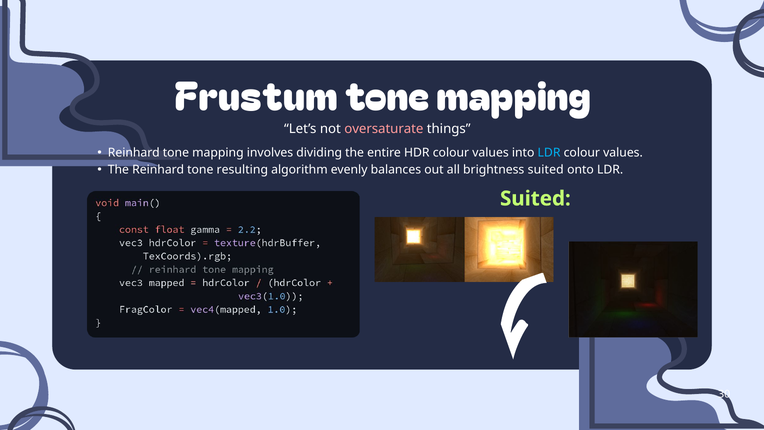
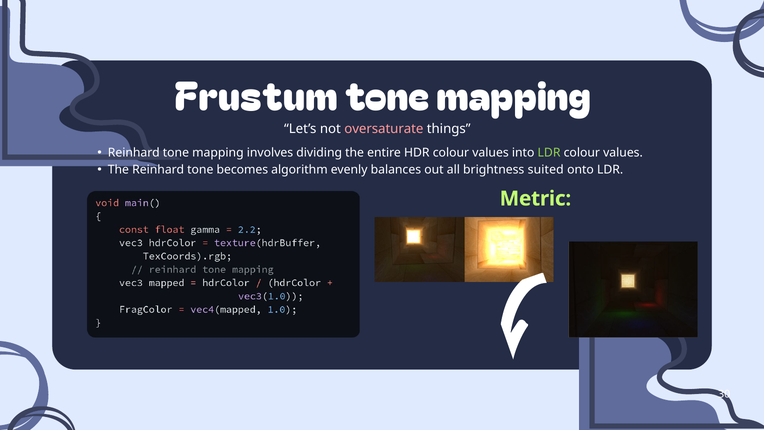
LDR colour: light blue -> light green (549, 153)
resulting: resulting -> becomes (242, 170)
Suited: Suited -> Metric (535, 199)
